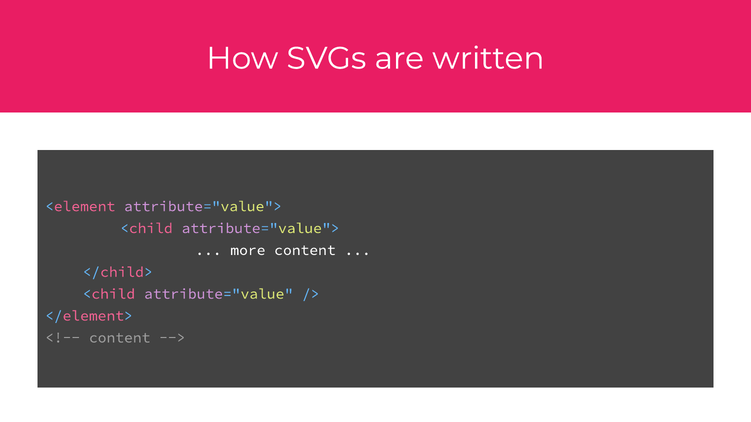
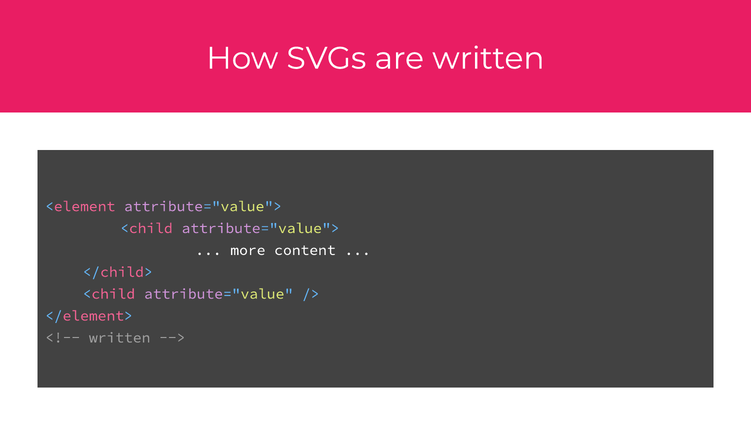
content: content -> written (120, 338)
